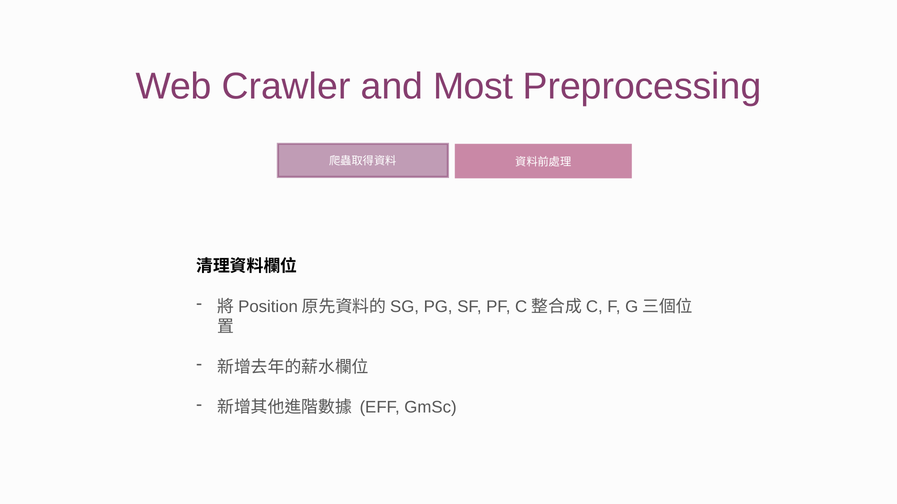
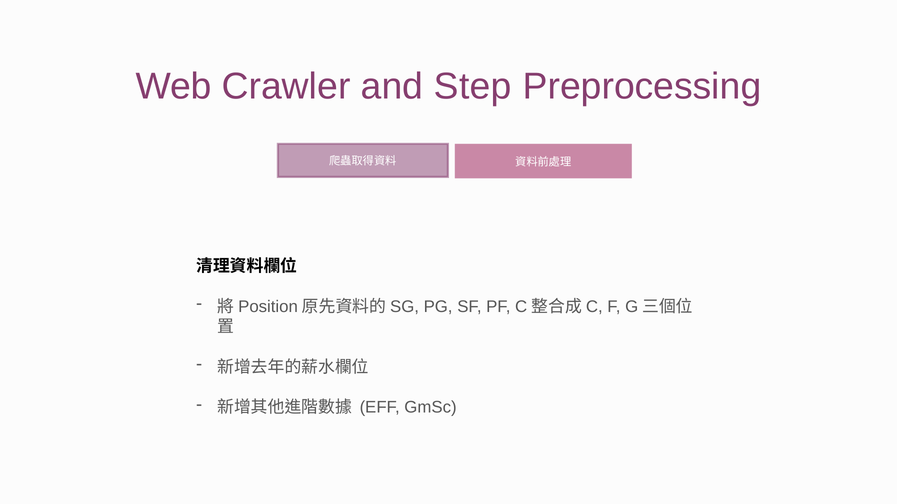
Most: Most -> Step (473, 86)
